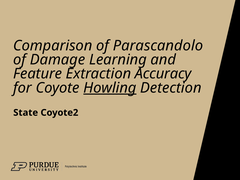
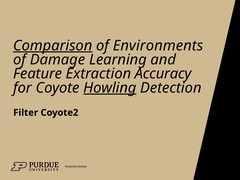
Comparison underline: none -> present (53, 46)
Parascandolo: Parascandolo -> Environments (158, 46)
State: State -> Filter (26, 113)
